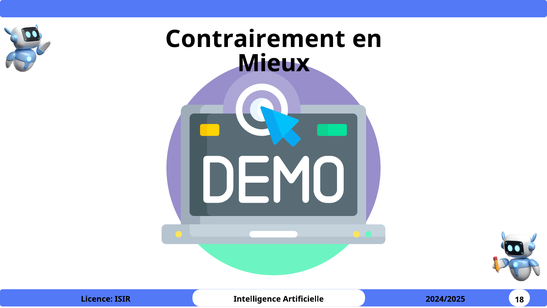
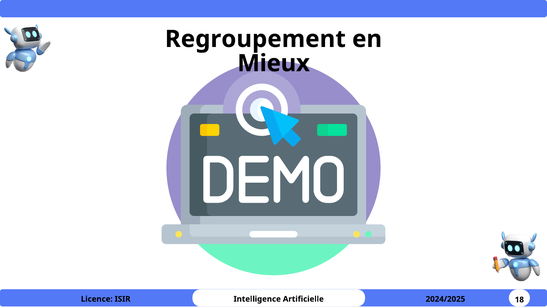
Contrairement: Contrairement -> Regroupement (255, 39)
